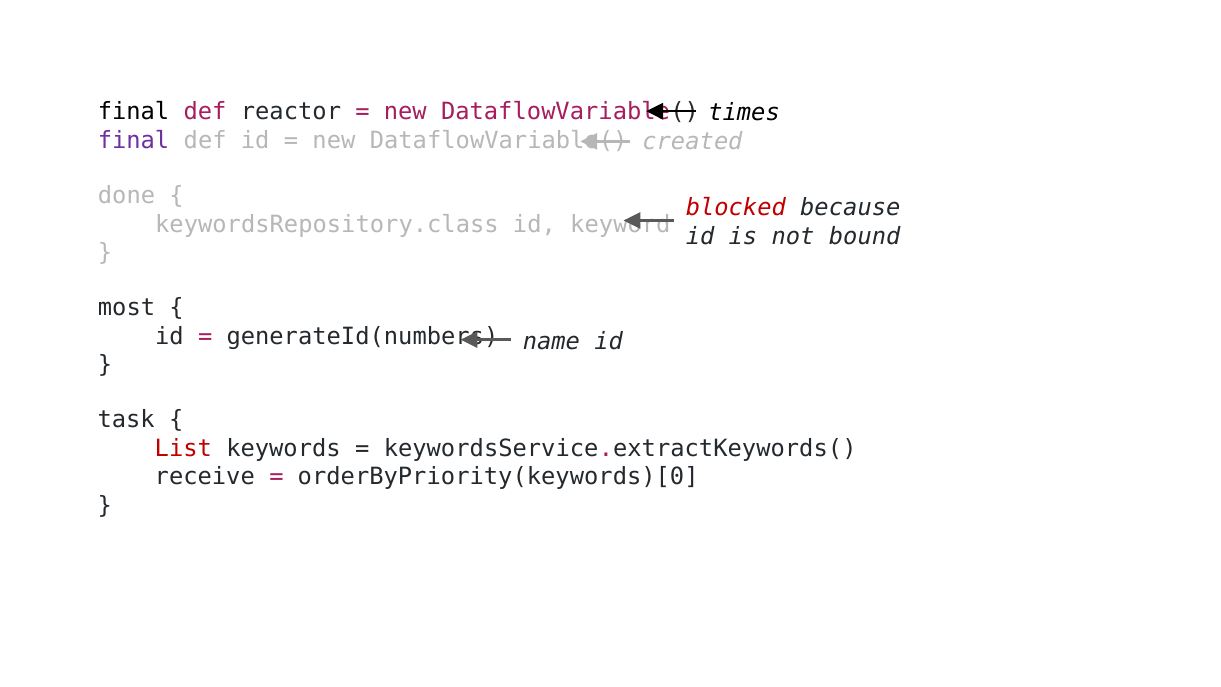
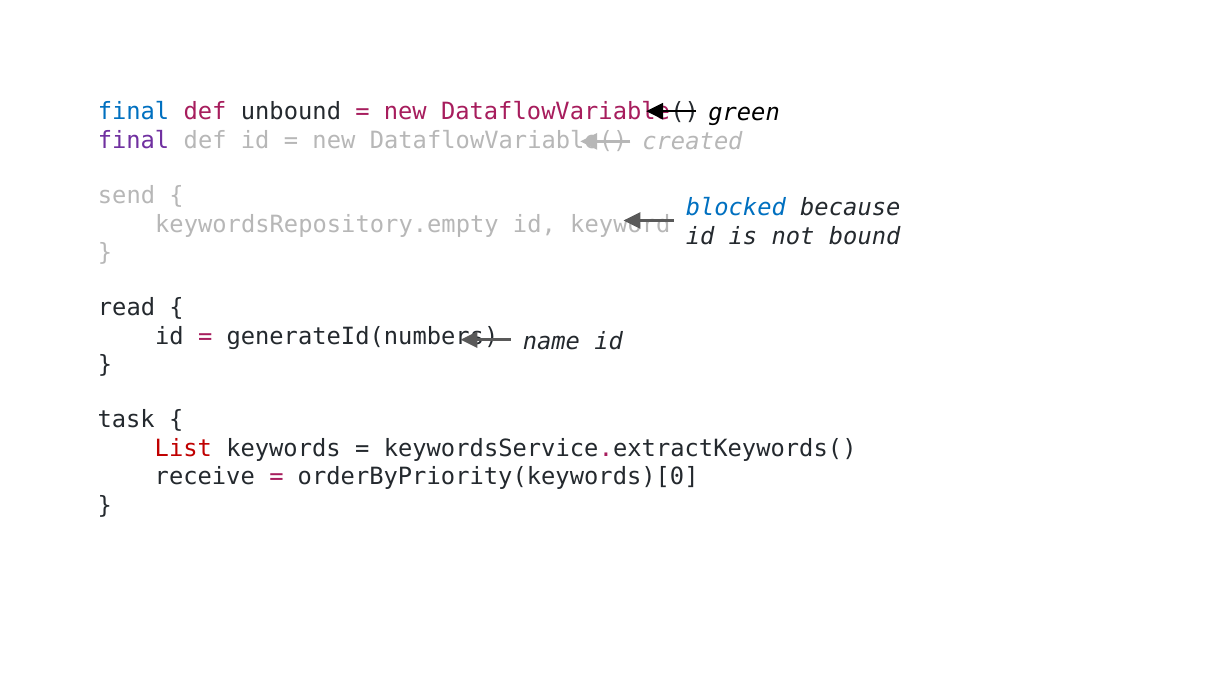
final colour: black -> blue (134, 112)
reactor: reactor -> unbound (291, 112)
times: times -> green (744, 113)
done: done -> send (127, 196)
blocked colour: red -> blue (736, 208)
keywordsRepository.class: keywordsRepository.class -> keywordsRepository.empty (327, 224)
most: most -> read (127, 308)
